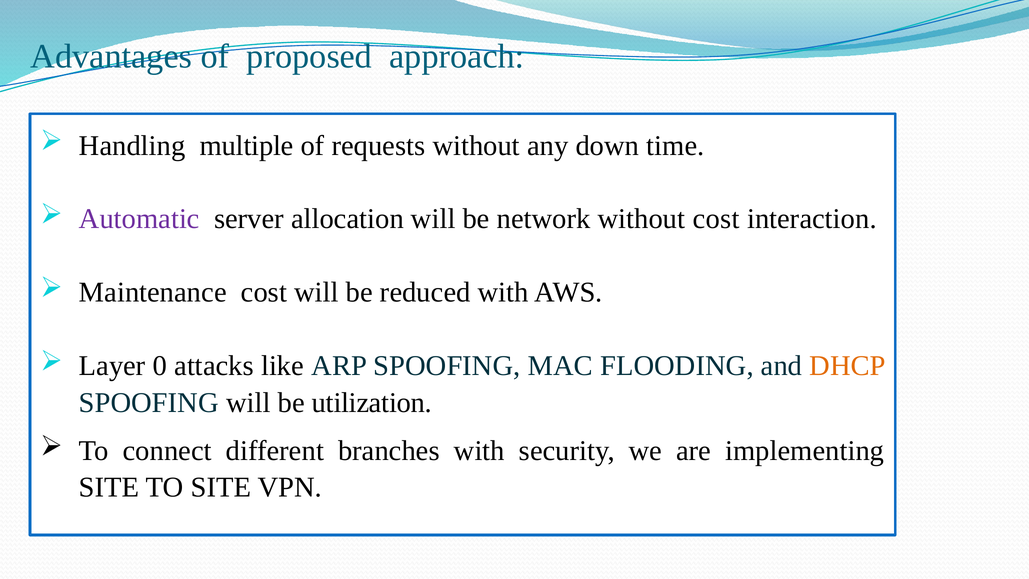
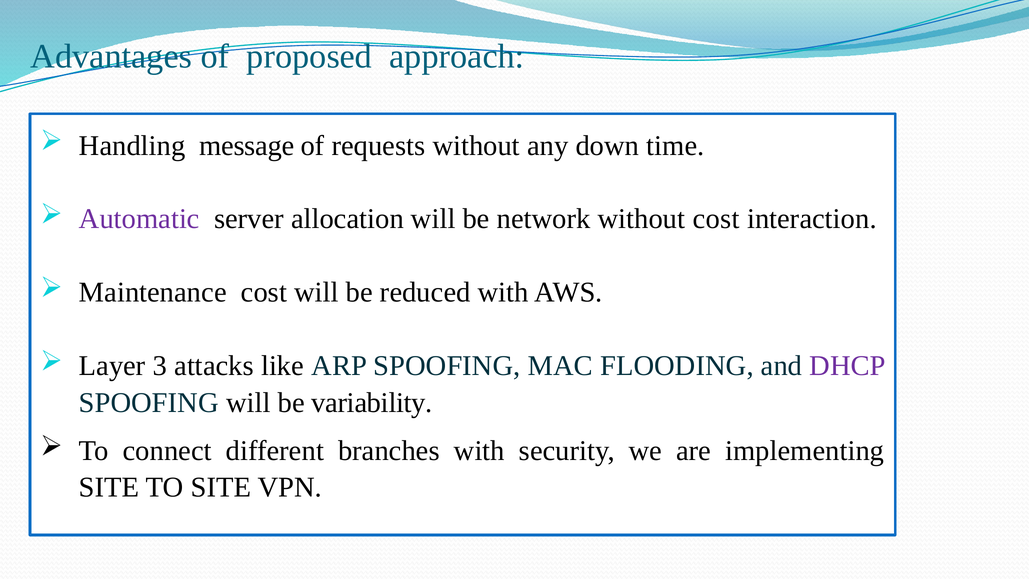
multiple: multiple -> message (247, 146)
0: 0 -> 3 (160, 366)
DHCP colour: orange -> purple (848, 366)
utilization: utilization -> variability (372, 402)
